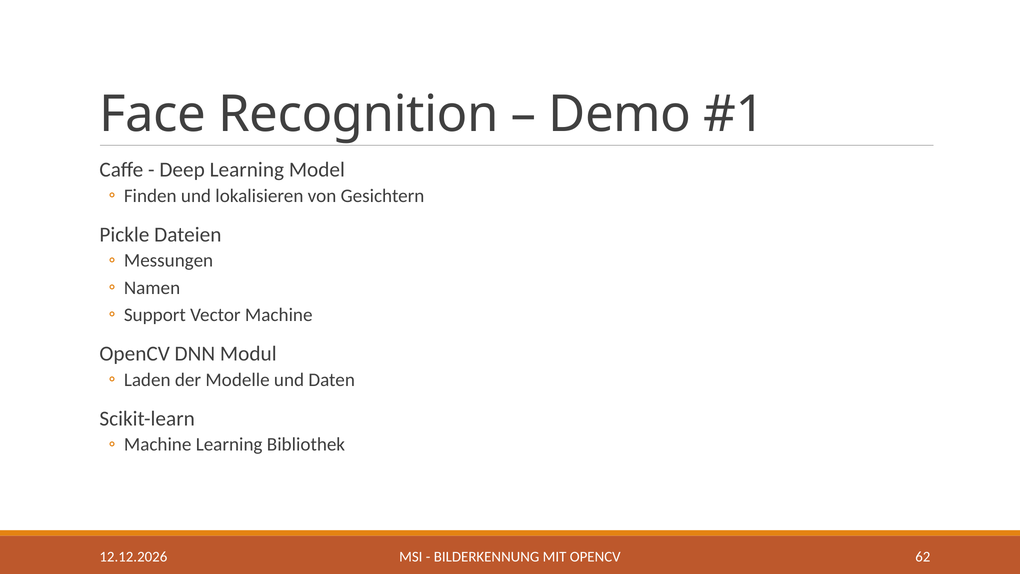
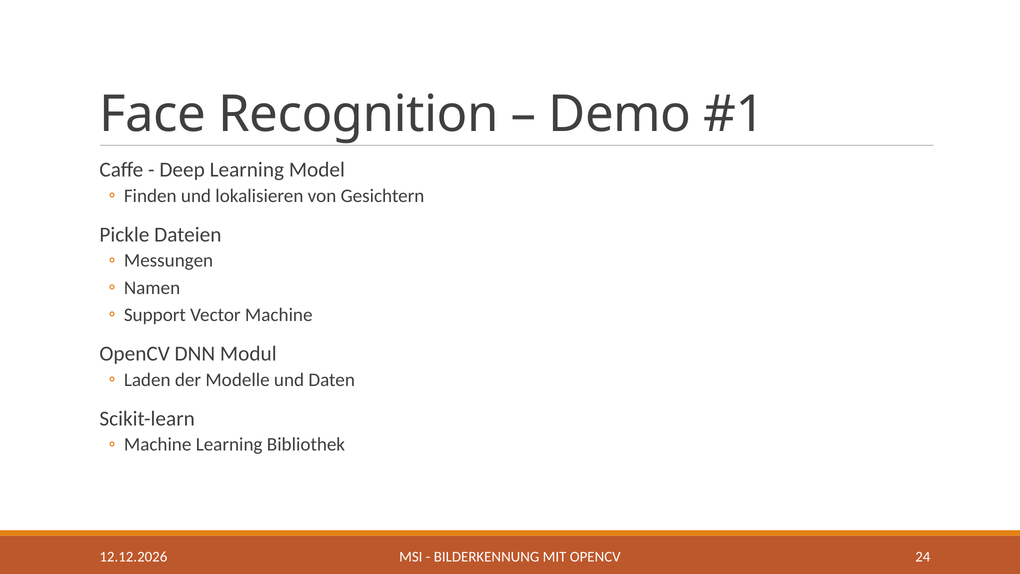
62: 62 -> 24 (923, 557)
